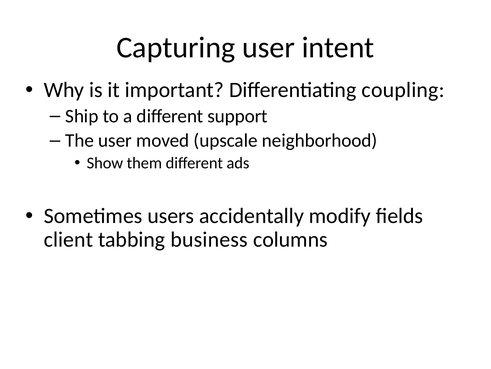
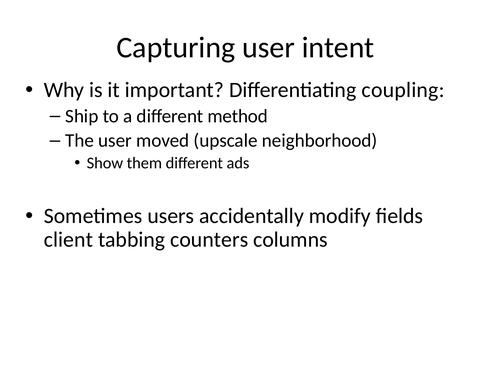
support: support -> method (238, 116)
business: business -> counters (209, 239)
